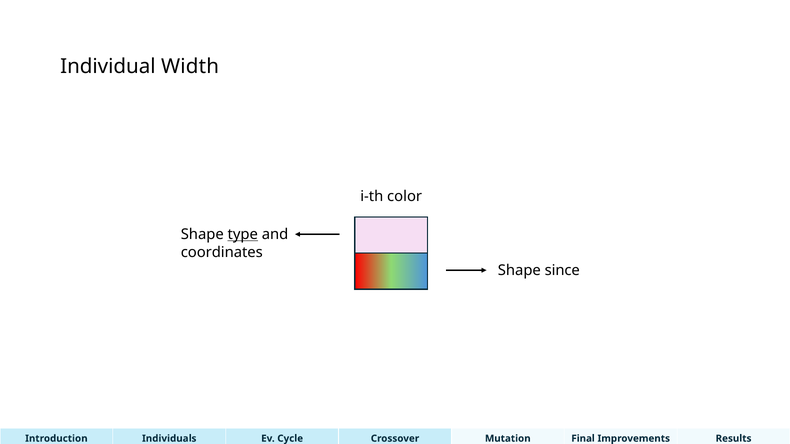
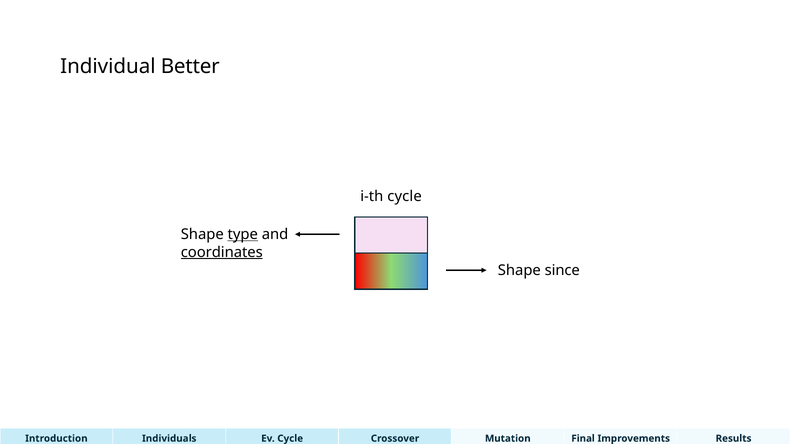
Width: Width -> Better (190, 66)
i-th color: color -> cycle (405, 196)
coordinates underline: none -> present (222, 252)
